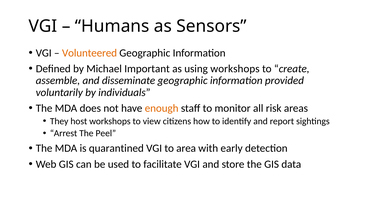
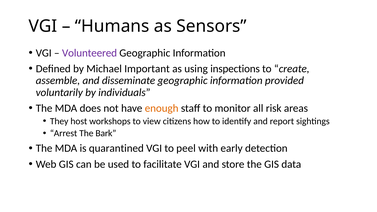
Volunteered colour: orange -> purple (89, 53)
using workshops: workshops -> inspections (235, 69)
Peel: Peel -> Bark (106, 133)
area: area -> peel (186, 148)
